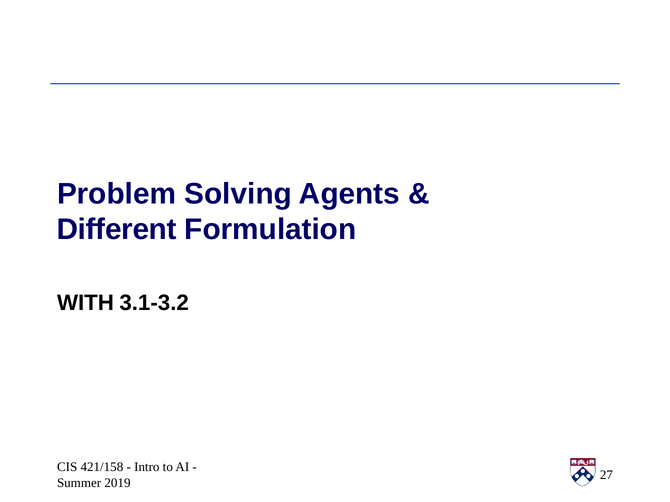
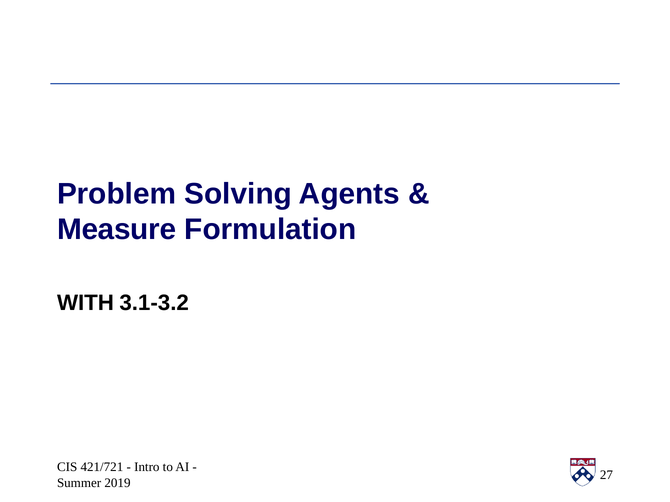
Different: Different -> Measure (117, 230)
421/158: 421/158 -> 421/721 (102, 468)
